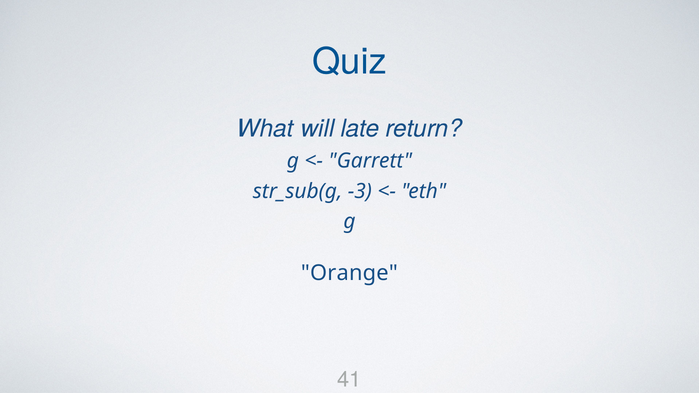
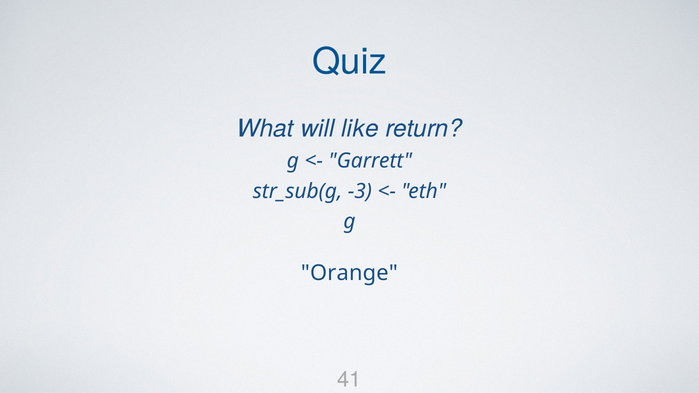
late: late -> like (360, 129)
